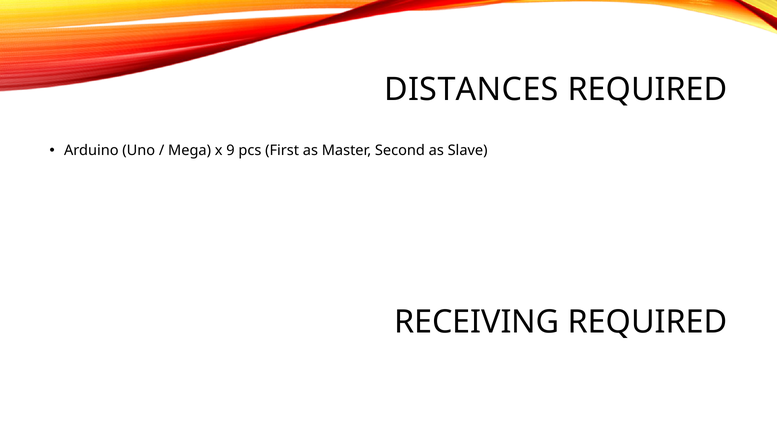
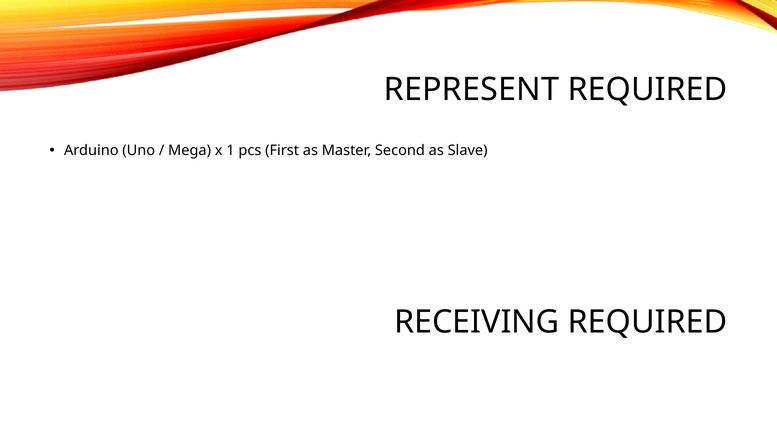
DISTANCES: DISTANCES -> REPRESENT (471, 90)
9: 9 -> 1 (231, 151)
